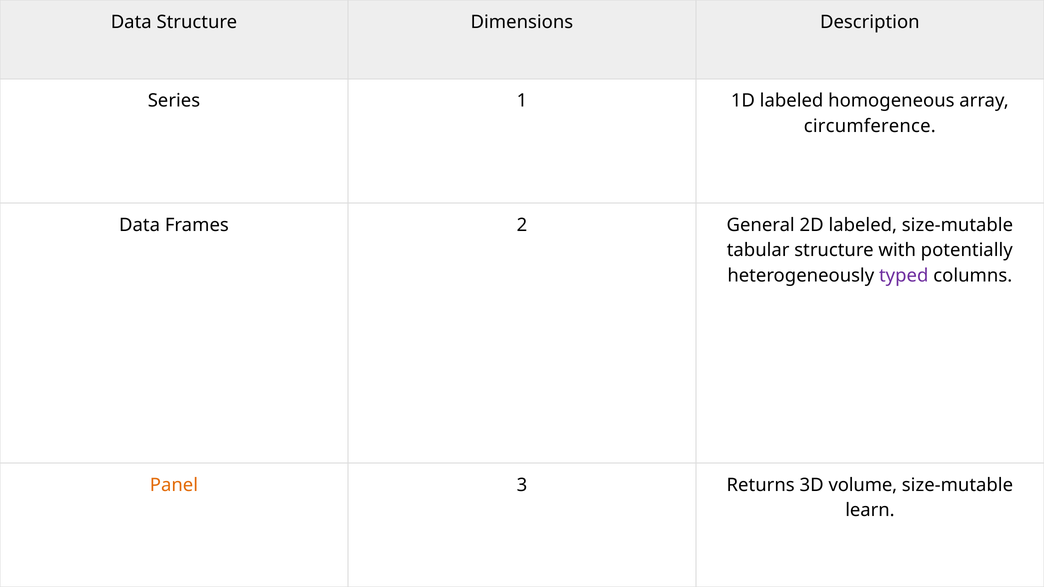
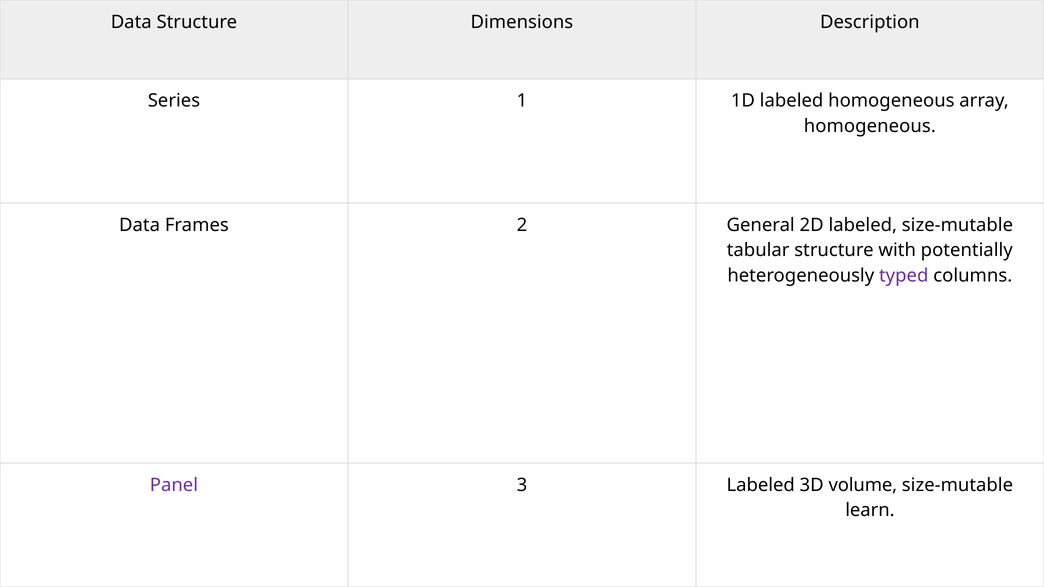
circumference: circumference -> homogeneous (870, 126)
Panel colour: orange -> purple (174, 485)
3 Returns: Returns -> Labeled (761, 485)
